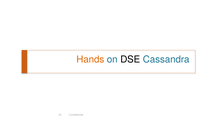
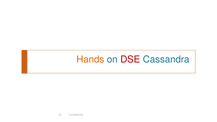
DSE colour: black -> red (130, 59)
